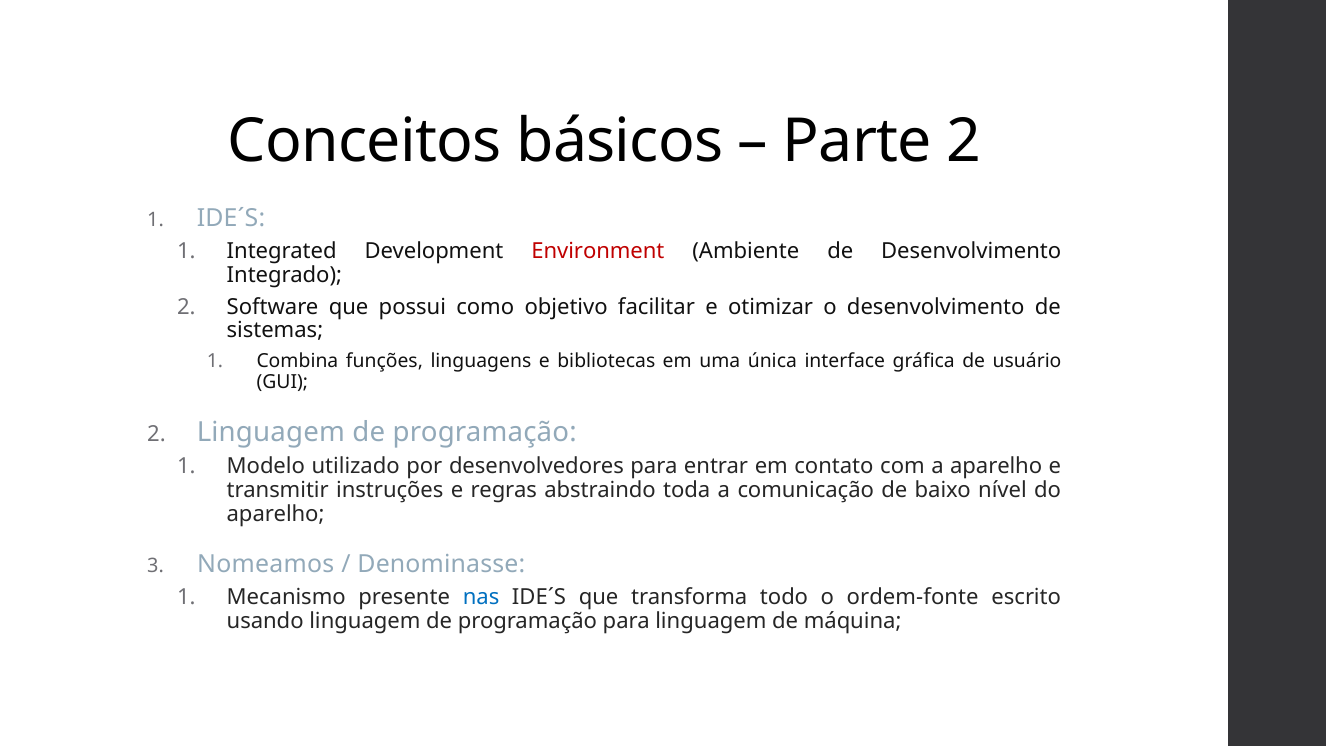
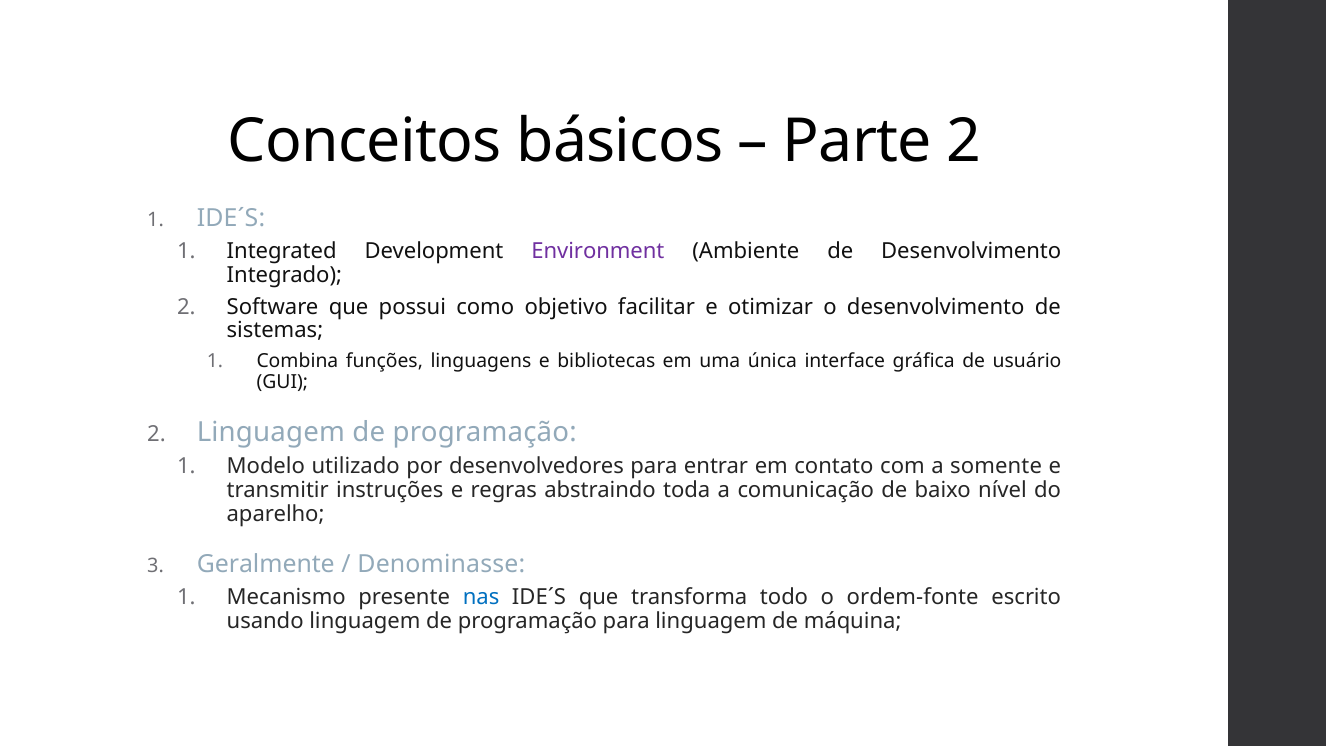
Environment colour: red -> purple (598, 251)
a aparelho: aparelho -> somente (996, 467)
Nomeamos: Nomeamos -> Geralmente (266, 564)
